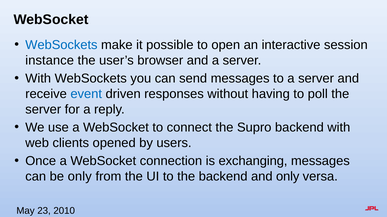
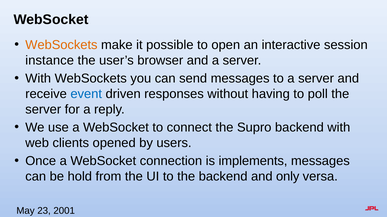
WebSockets colour: blue -> orange (61, 45)
exchanging: exchanging -> implements (253, 161)
be only: only -> hold (80, 177)
2010: 2010 -> 2001 (64, 211)
